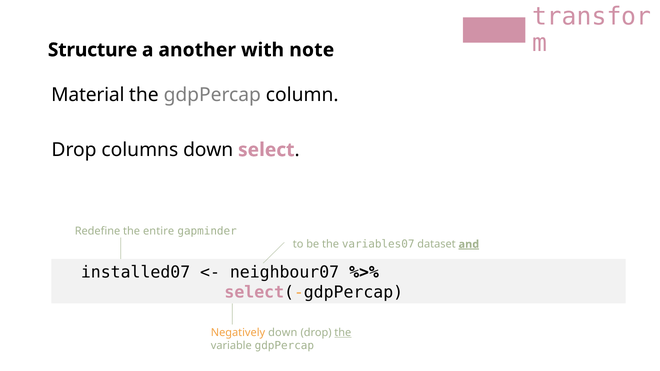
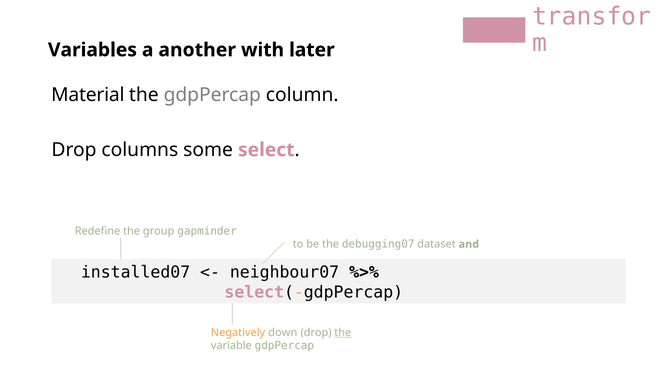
Structure: Structure -> Variables (92, 50)
note: note -> later (312, 50)
columns down: down -> some (208, 150)
entire: entire -> group (159, 232)
variables07: variables07 -> debugging07 (378, 244)
and underline: present -> none (469, 244)
